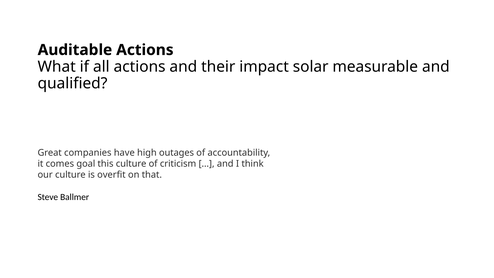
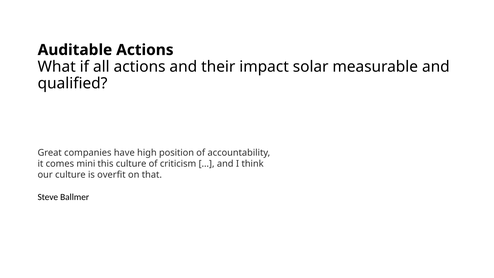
outages: outages -> position (177, 153)
goal: goal -> mini (86, 164)
